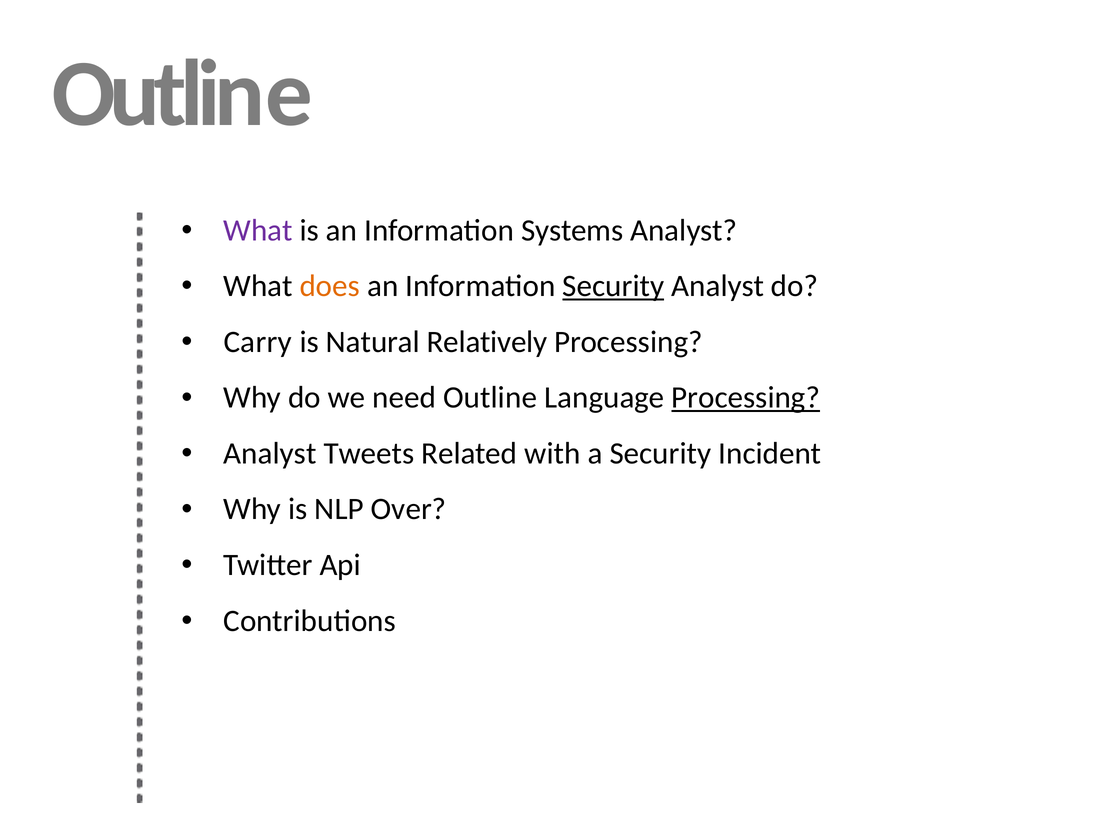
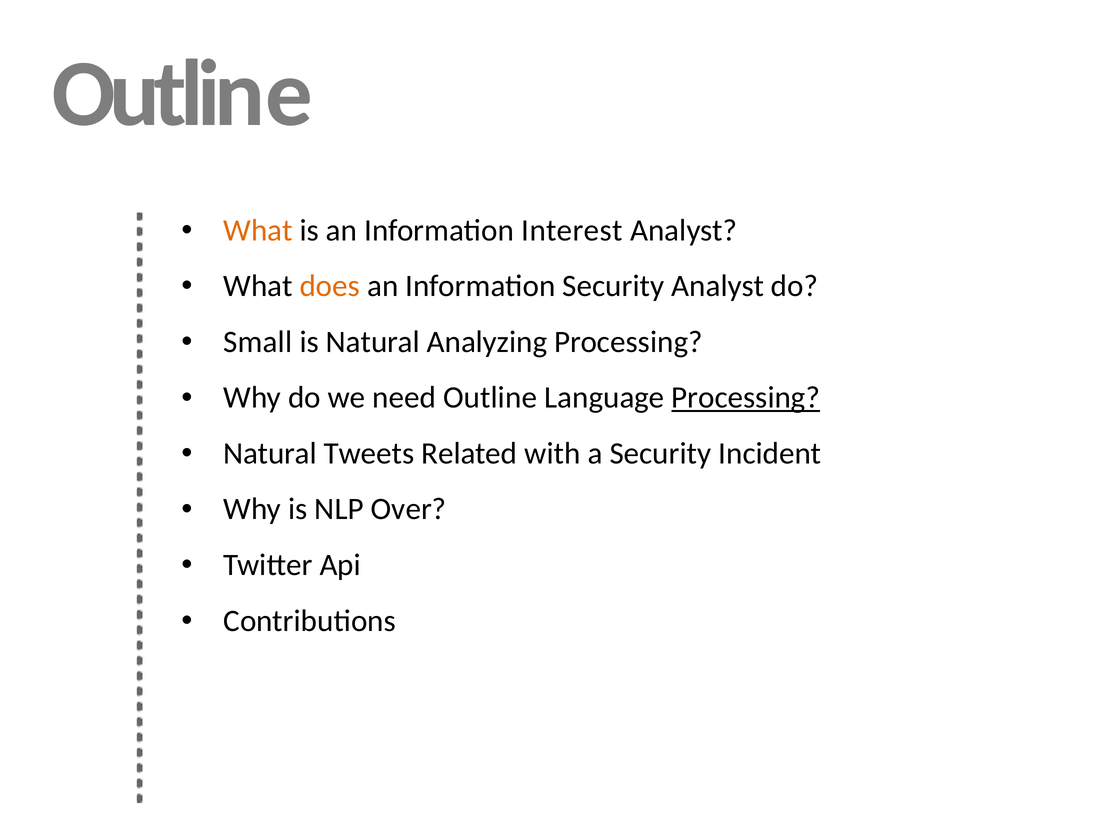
What colour: purple -> orange (258, 230)
Systems: Systems -> Interest (572, 230)
Security underline: present -> none (613, 286)
Carry: Carry -> Small (258, 342)
Relatively: Relatively -> Analyzing (487, 342)
Analyst: Analyst -> Natural (270, 453)
